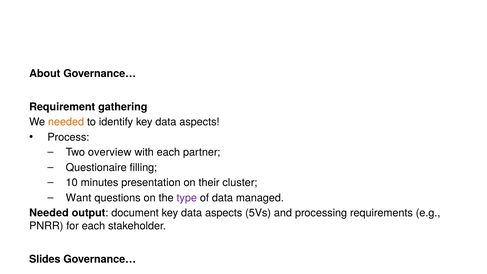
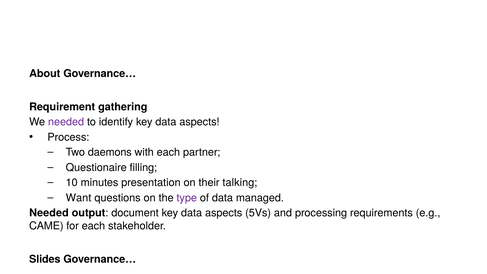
needed colour: orange -> purple (66, 122)
overview: overview -> daemons (110, 152)
cluster: cluster -> talking (240, 183)
PNRR: PNRR -> CAME (46, 226)
